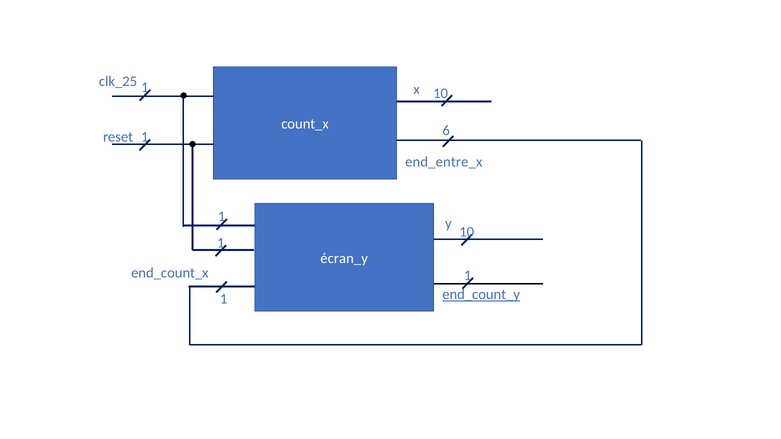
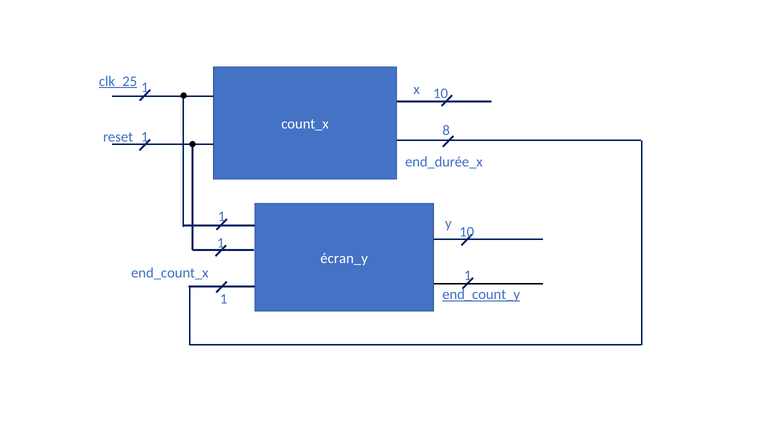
clk_25 underline: none -> present (118, 81)
6: 6 -> 8 (446, 130)
end_entre_x: end_entre_x -> end_durée_x (444, 162)
